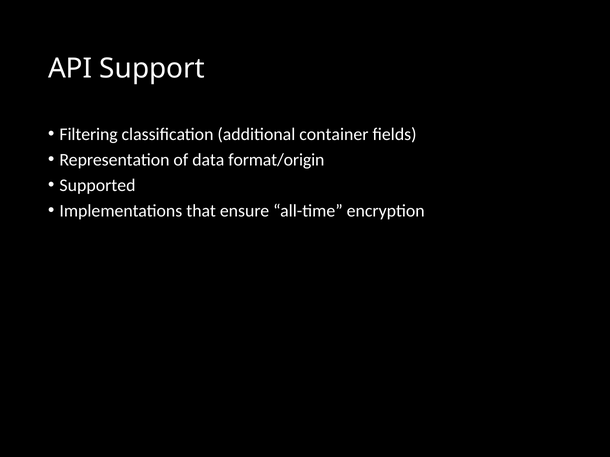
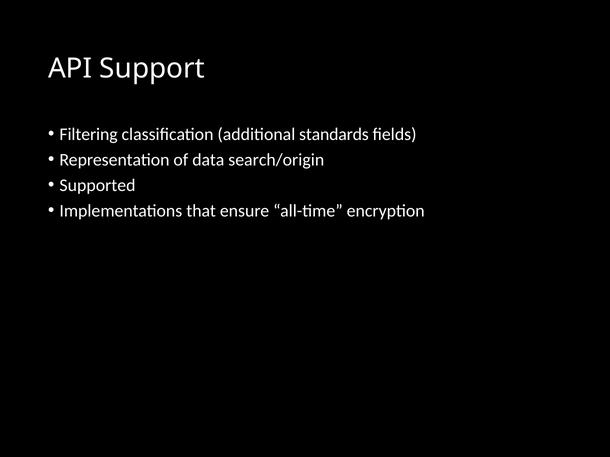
container: container -> standards (334, 134)
format/origin: format/origin -> search/origin (276, 160)
